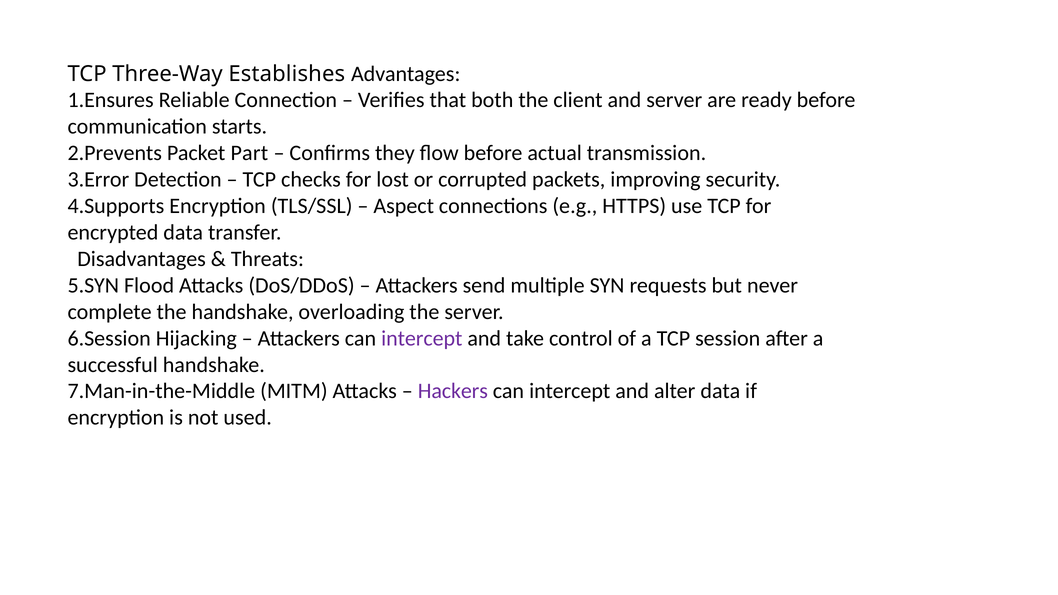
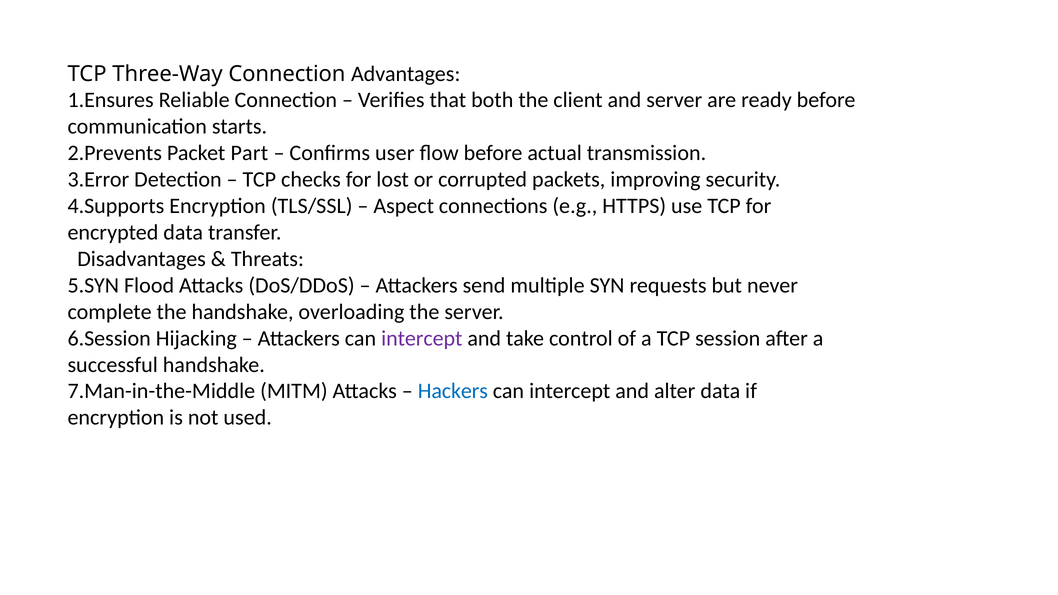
Three-Way Establishes: Establishes -> Connection (287, 74)
they: they -> user (395, 153)
Hackers colour: purple -> blue (453, 391)
